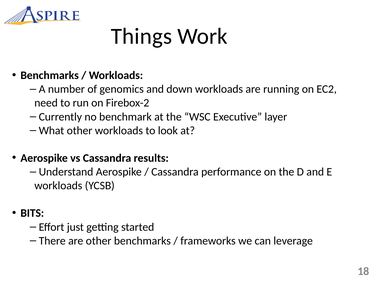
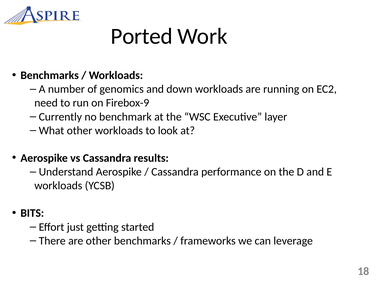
Things: Things -> Ported (142, 36)
Firebox-2: Firebox-2 -> Firebox-9 (128, 103)
